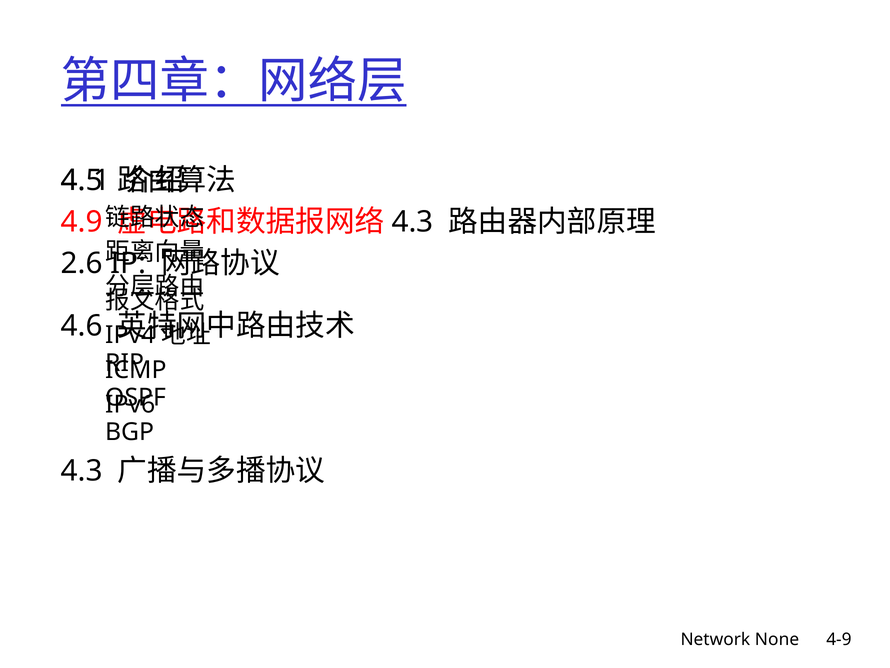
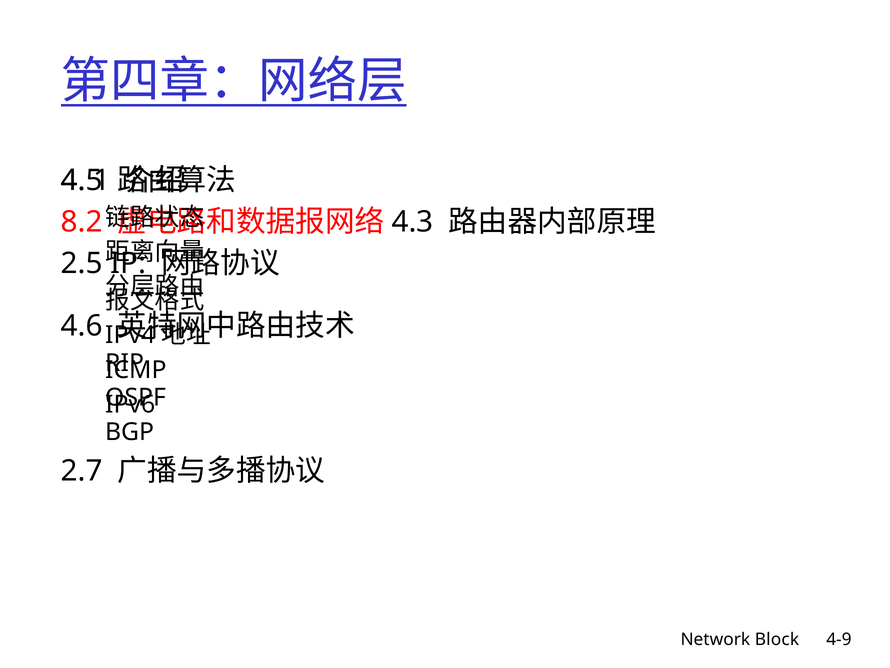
4.9: 4.9 -> 8.2 (82, 222)
2.6: 2.6 -> 2.5 (82, 263)
4.3: 4.3 -> 2.7 (82, 471)
None: None -> Block (777, 639)
